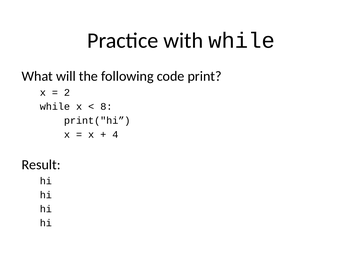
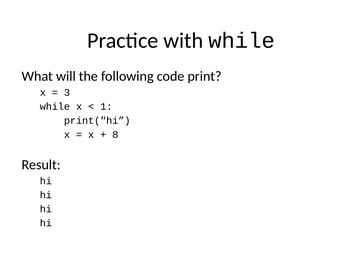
2: 2 -> 3 (67, 93)
8: 8 -> 1 (106, 107)
4: 4 -> 8 (115, 135)
